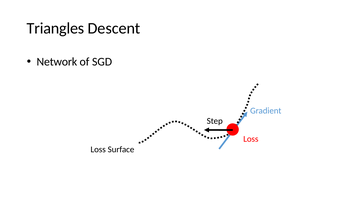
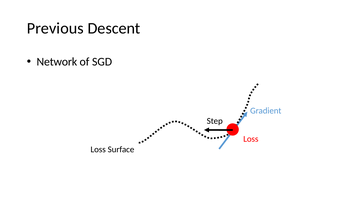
Triangles: Triangles -> Previous (55, 28)
